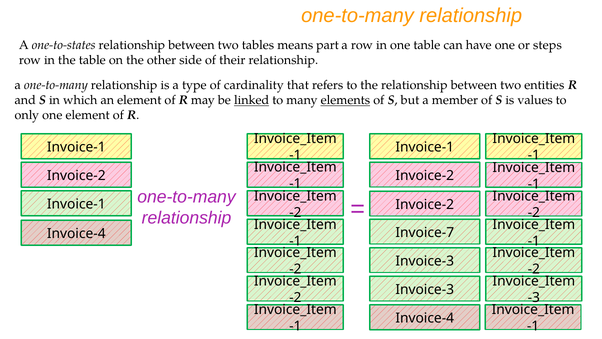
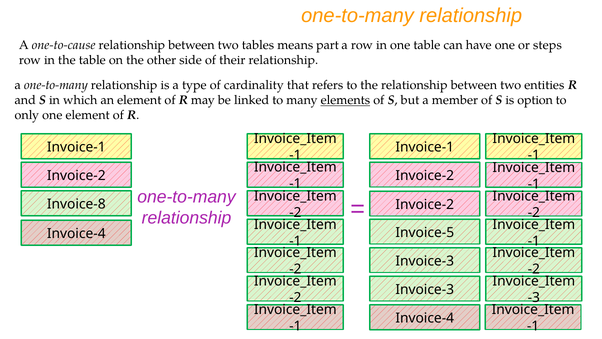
one-to-states: one-to-states -> one-to-cause (64, 45)
linked underline: present -> none (252, 100)
values: values -> option (535, 100)
Invoice-1: Invoice-1 -> Invoice-8 (76, 204)
Invoice-7: Invoice-7 -> Invoice-5 (425, 232)
